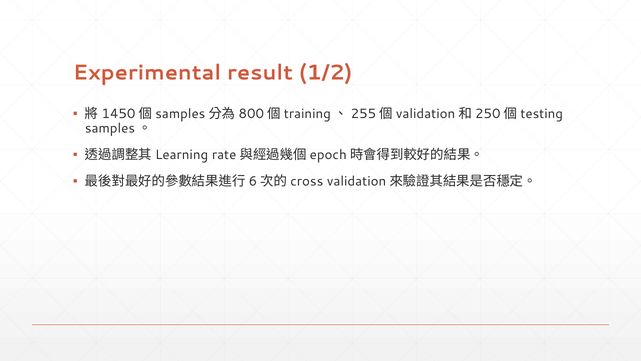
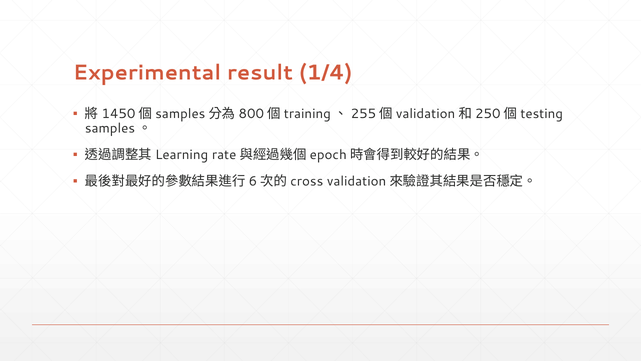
1/2: 1/2 -> 1/4 (326, 72)
